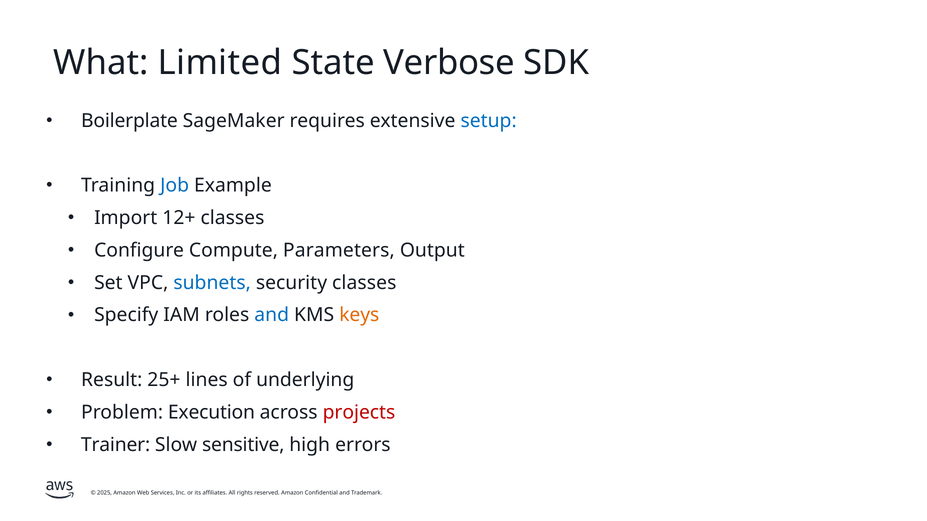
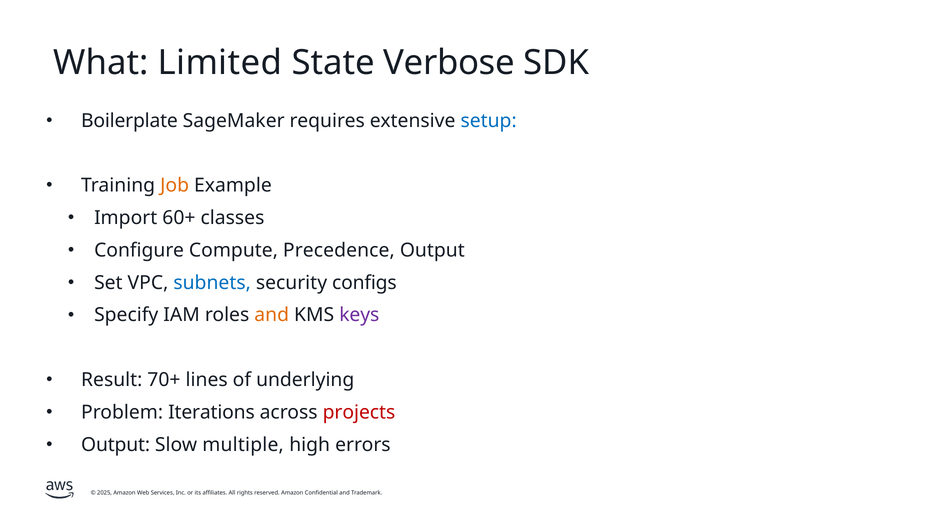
Job colour: blue -> orange (175, 186)
12+: 12+ -> 60+ (179, 218)
Parameters: Parameters -> Precedence (339, 251)
security classes: classes -> configs (364, 283)
and colour: blue -> orange (272, 315)
keys colour: orange -> purple (359, 315)
25+: 25+ -> 70+ (164, 380)
Execution: Execution -> Iterations (211, 413)
Trainer: Trainer -> Output (116, 445)
sensitive: sensitive -> multiple (243, 445)
